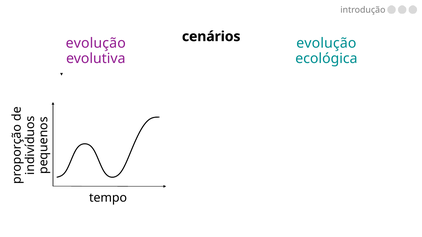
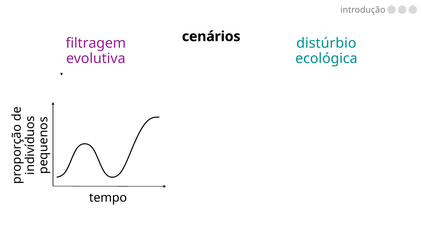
evolução: evolução -> filtragem (96, 43)
evolução: evolução -> distúrbio (326, 43)
